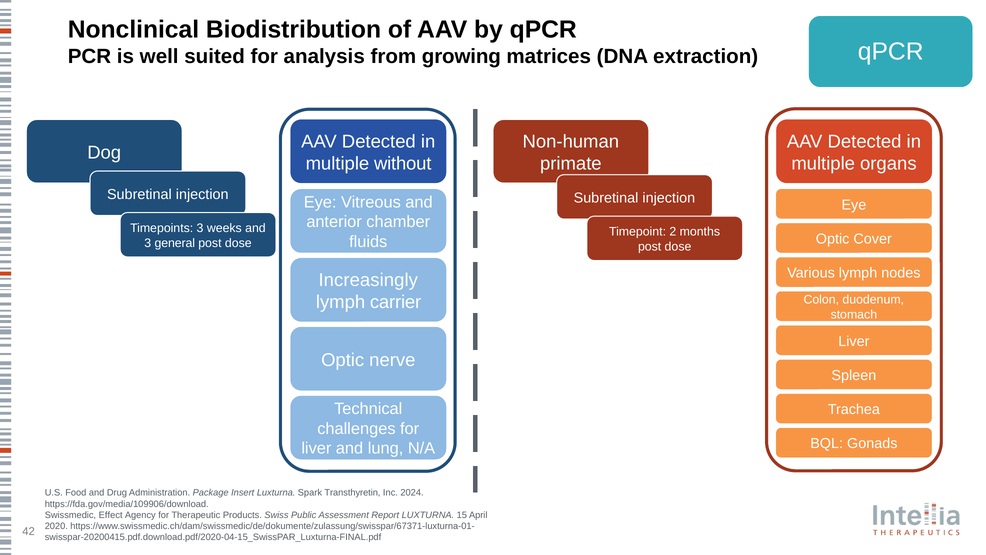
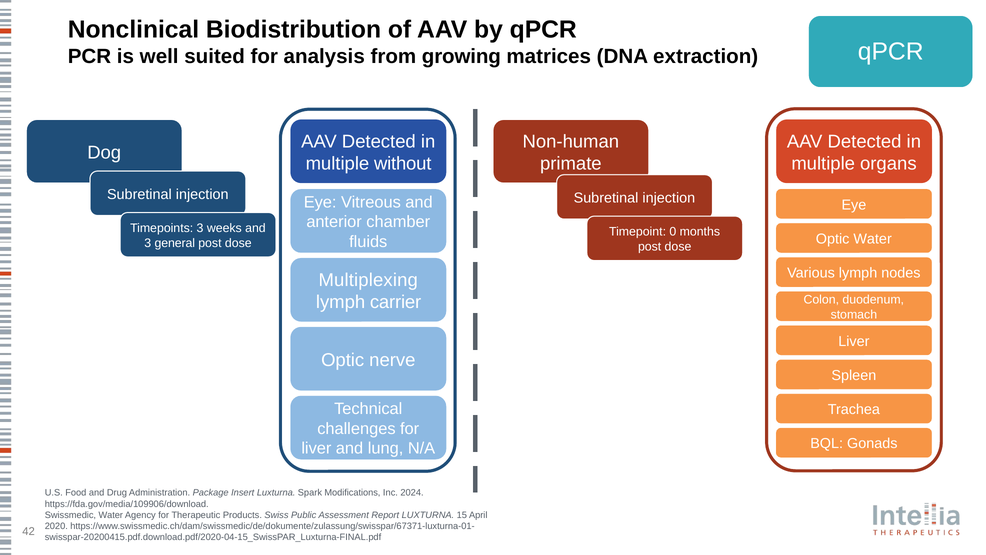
2: 2 -> 0 (673, 232)
Optic Cover: Cover -> Water (873, 239)
Increasingly: Increasingly -> Multiplexing (368, 280)
Transthyretin: Transthyretin -> Modifications (352, 493)
Swissmedic Effect: Effect -> Water (111, 515)
